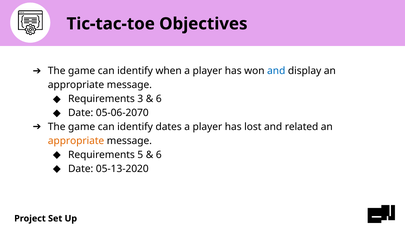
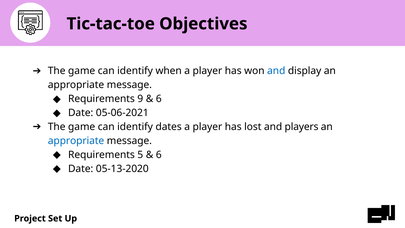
3: 3 -> 9 (140, 99)
05-06-2070: 05-06-2070 -> 05-06-2021 (122, 113)
related: related -> players (302, 127)
appropriate colour: orange -> blue (76, 141)
